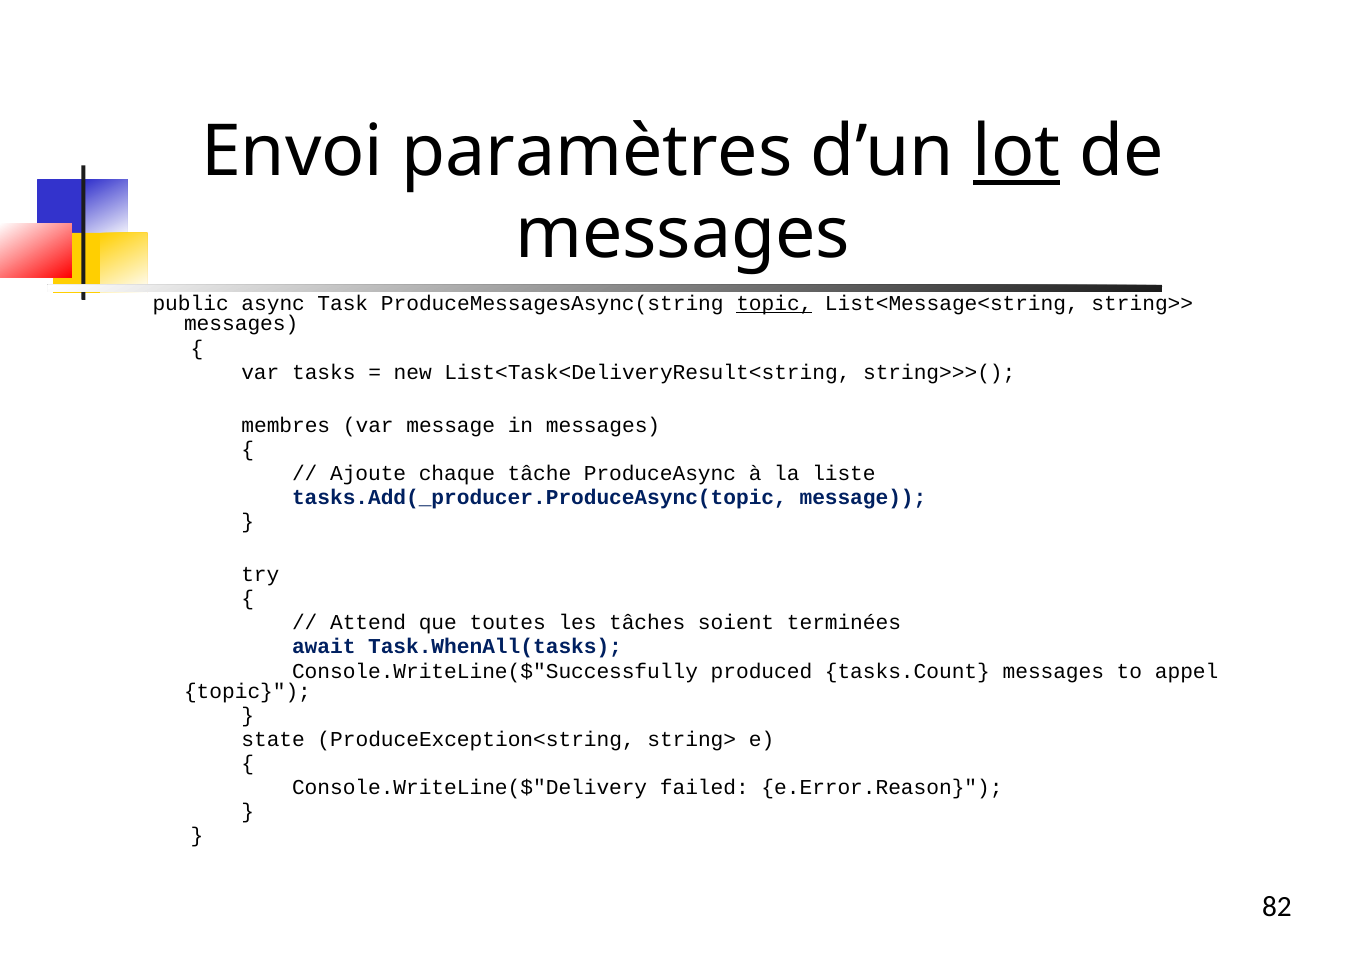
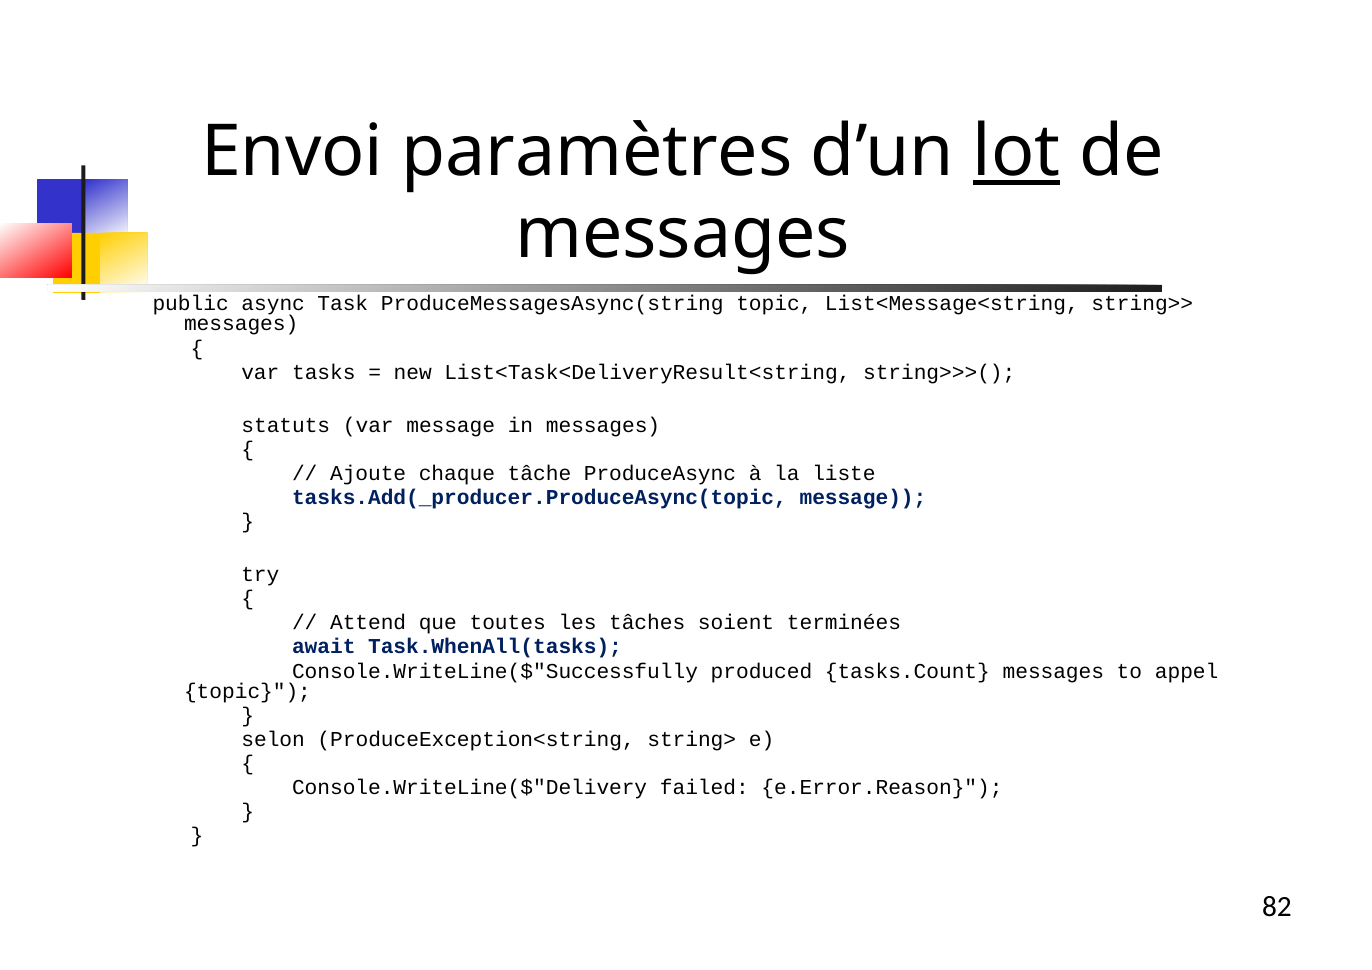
topic underline: present -> none (774, 304)
membres: membres -> statuts (286, 425)
state: state -> selon (273, 740)
